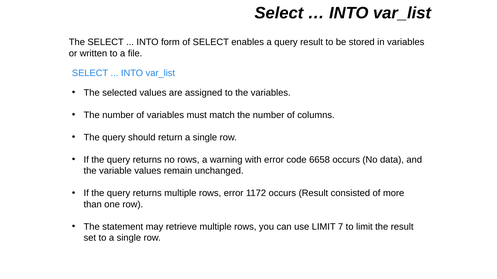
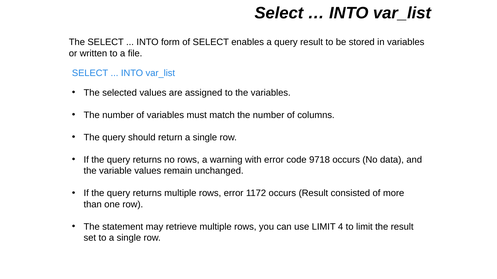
6658: 6658 -> 9718 (320, 160)
7: 7 -> 4 (341, 227)
